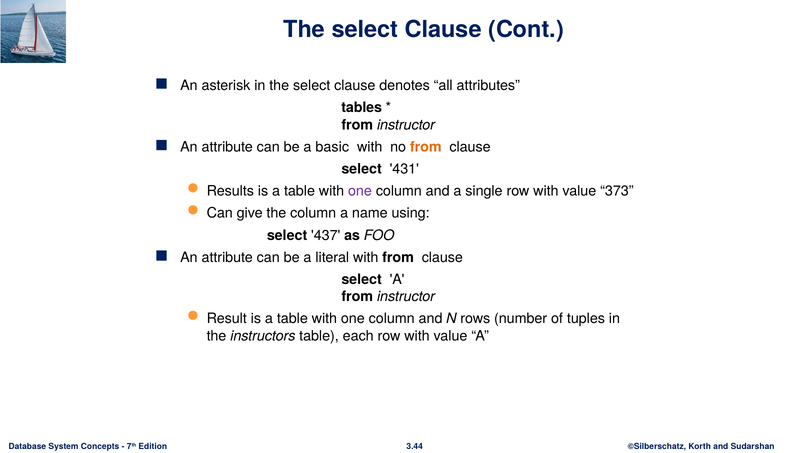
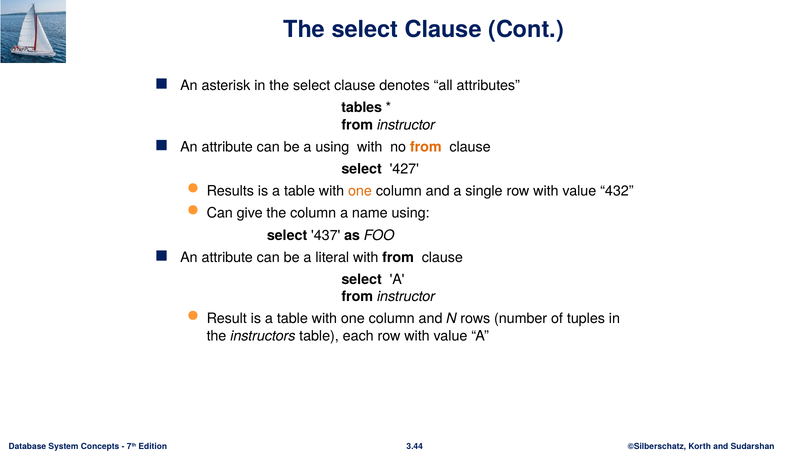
a basic: basic -> using (332, 147)
431: 431 -> 427 (404, 169)
one colour: purple -> orange (360, 191)
373: 373 -> 432 (617, 191)
